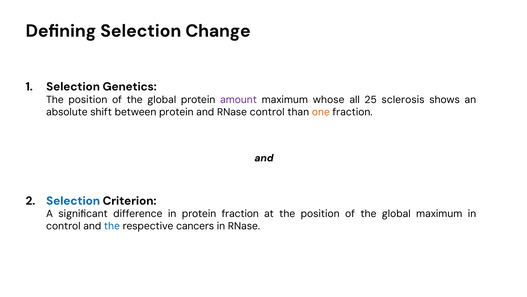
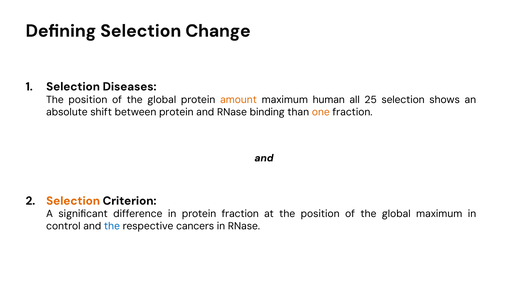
Genetics: Genetics -> Diseases (130, 86)
amount colour: purple -> orange (239, 99)
whose: whose -> human (329, 99)
25 sclerosis: sclerosis -> selection (403, 99)
RNase control: control -> binding (267, 112)
Selection colour: blue -> orange (73, 200)
